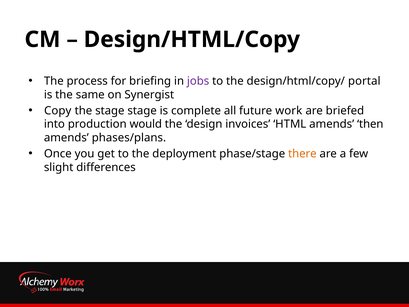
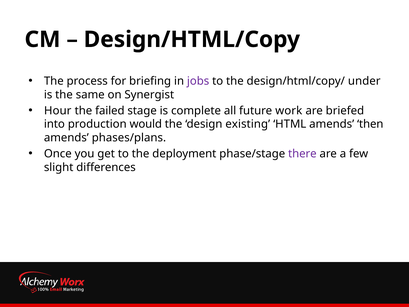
portal: portal -> under (364, 81)
Copy: Copy -> Hour (58, 110)
the stage: stage -> failed (110, 110)
invoices: invoices -> existing (248, 124)
there colour: orange -> purple (302, 154)
